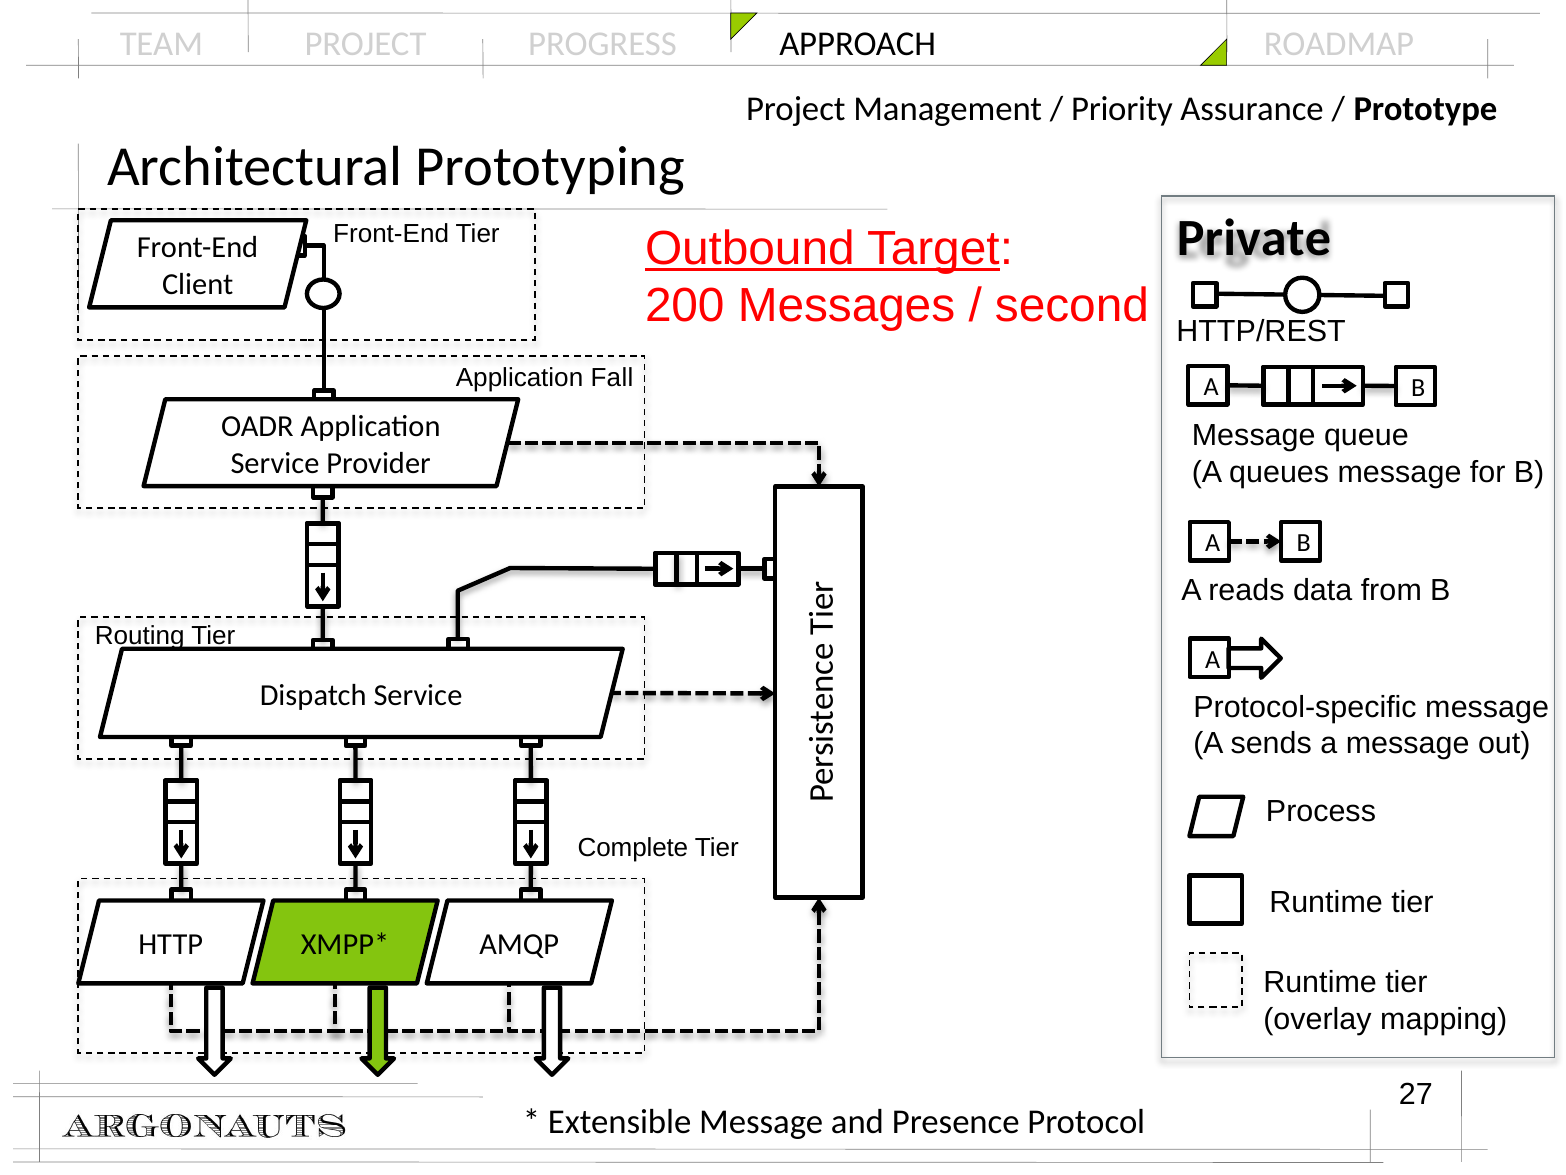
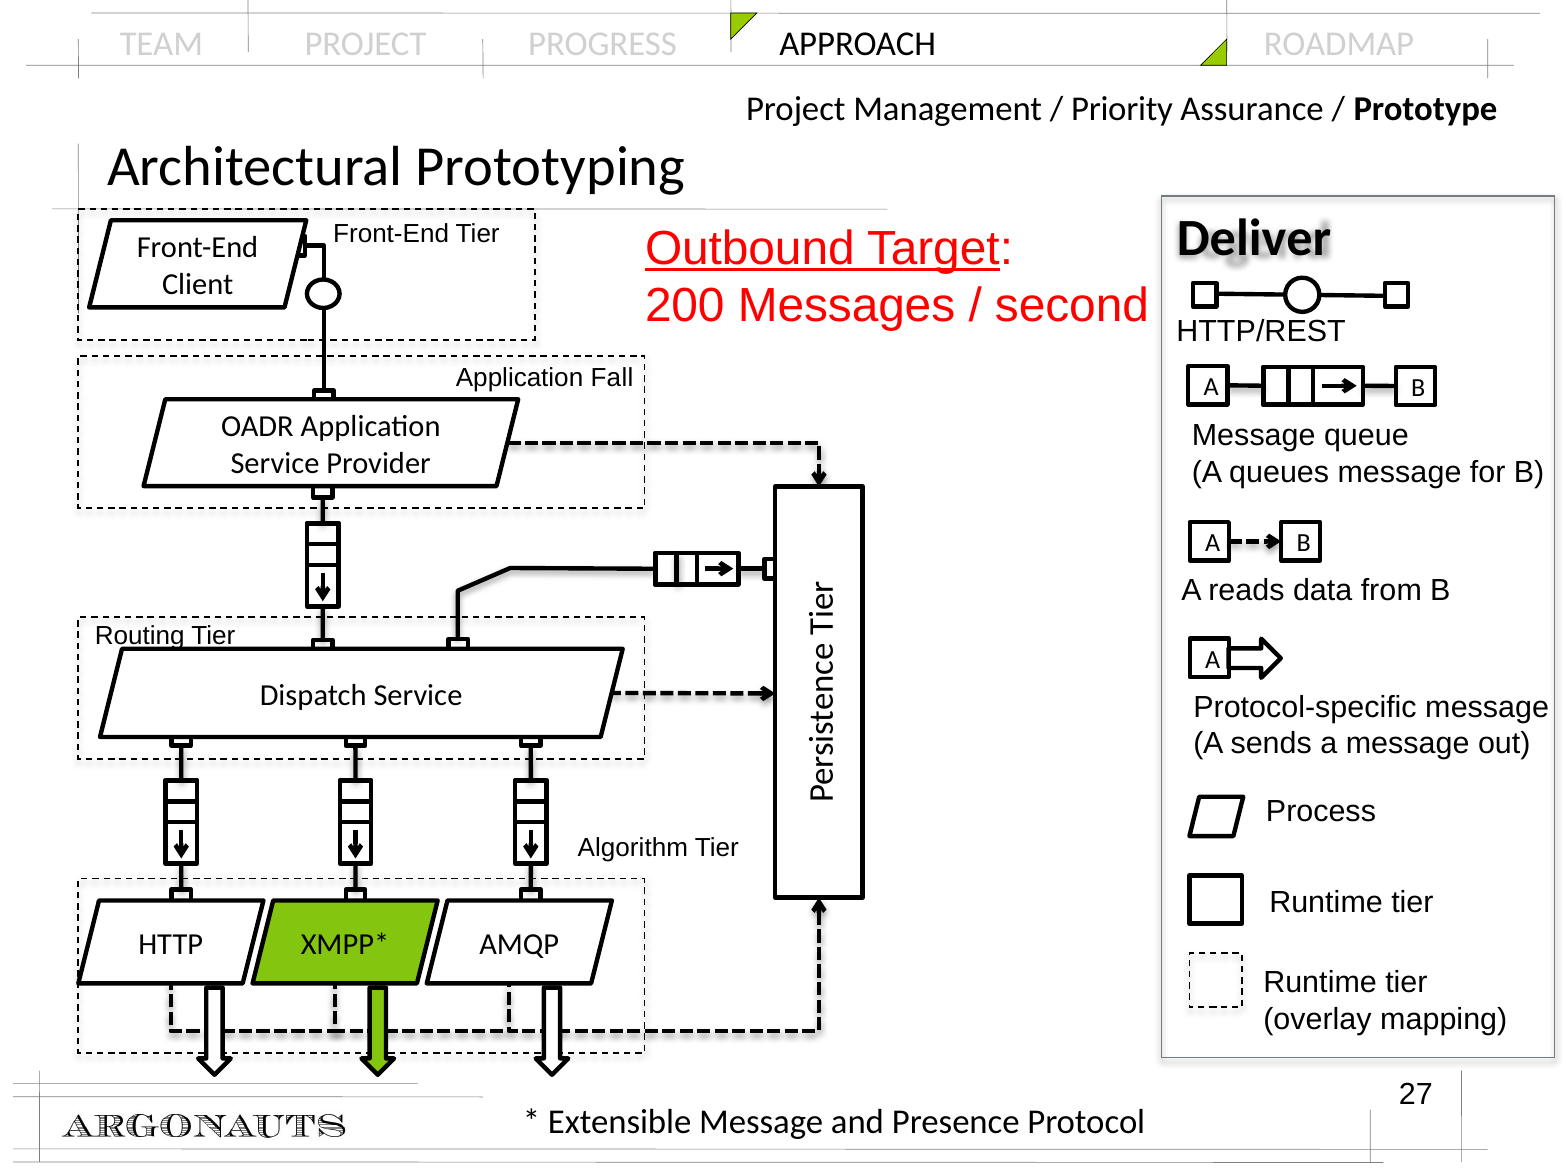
Private: Private -> Deliver (1254, 238)
Complete: Complete -> Algorithm (633, 847)
